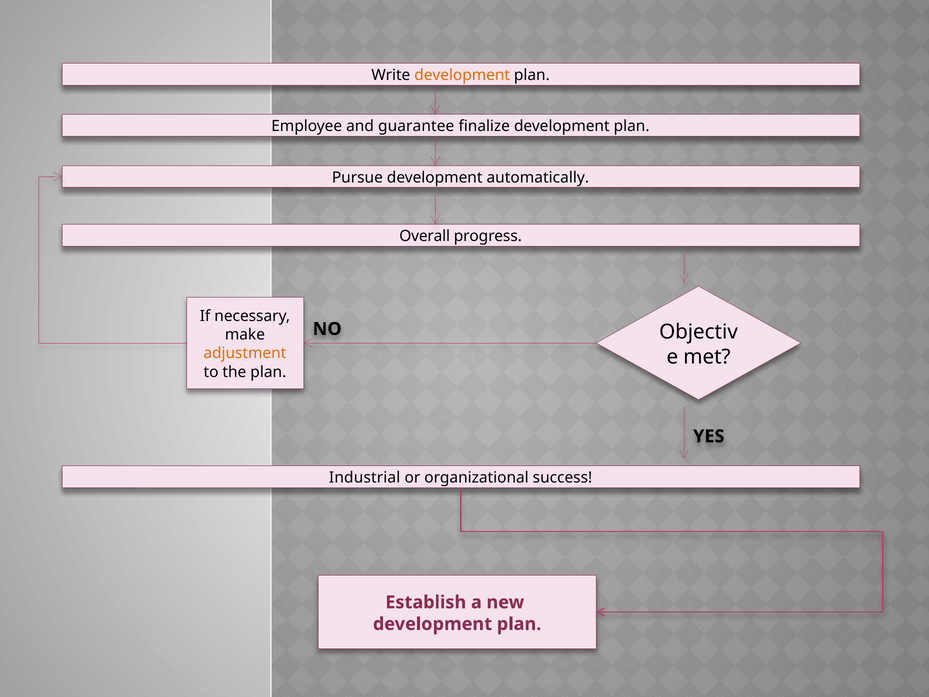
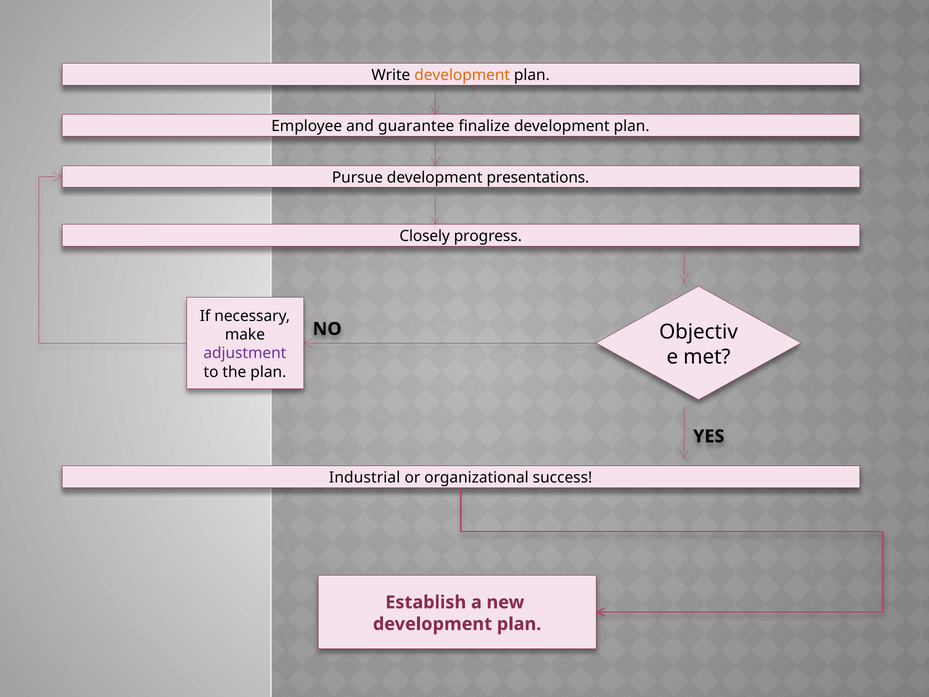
automatically: automatically -> presentations (538, 177)
Overall: Overall -> Closely (425, 236)
adjustment colour: orange -> purple (245, 353)
